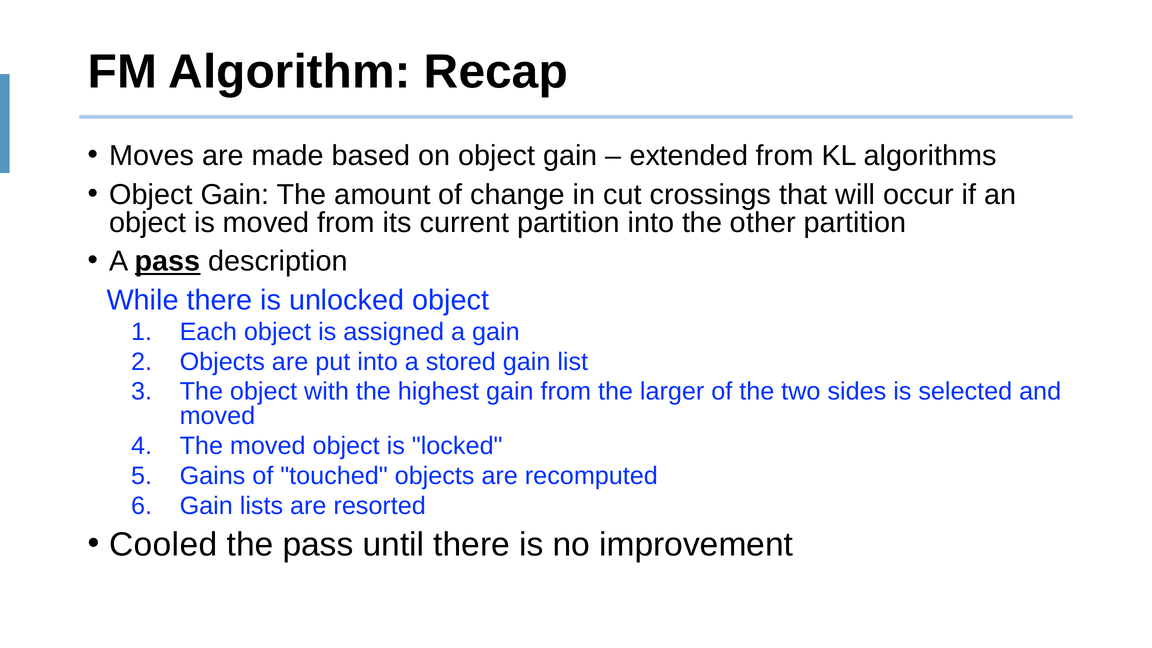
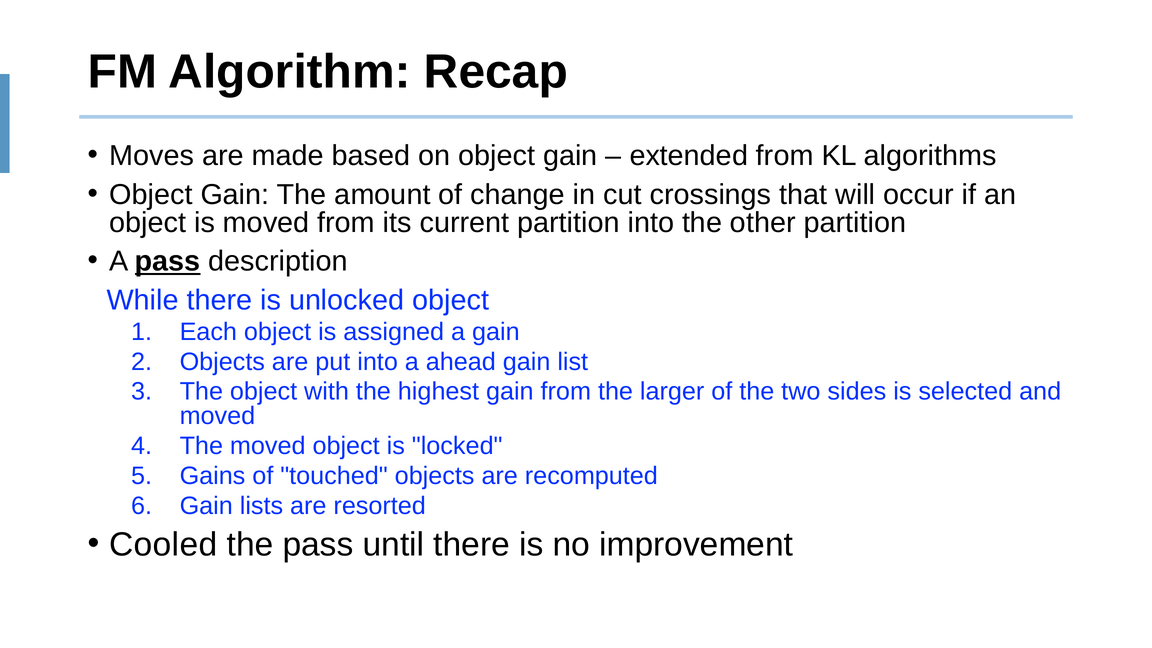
stored: stored -> ahead (461, 362)
